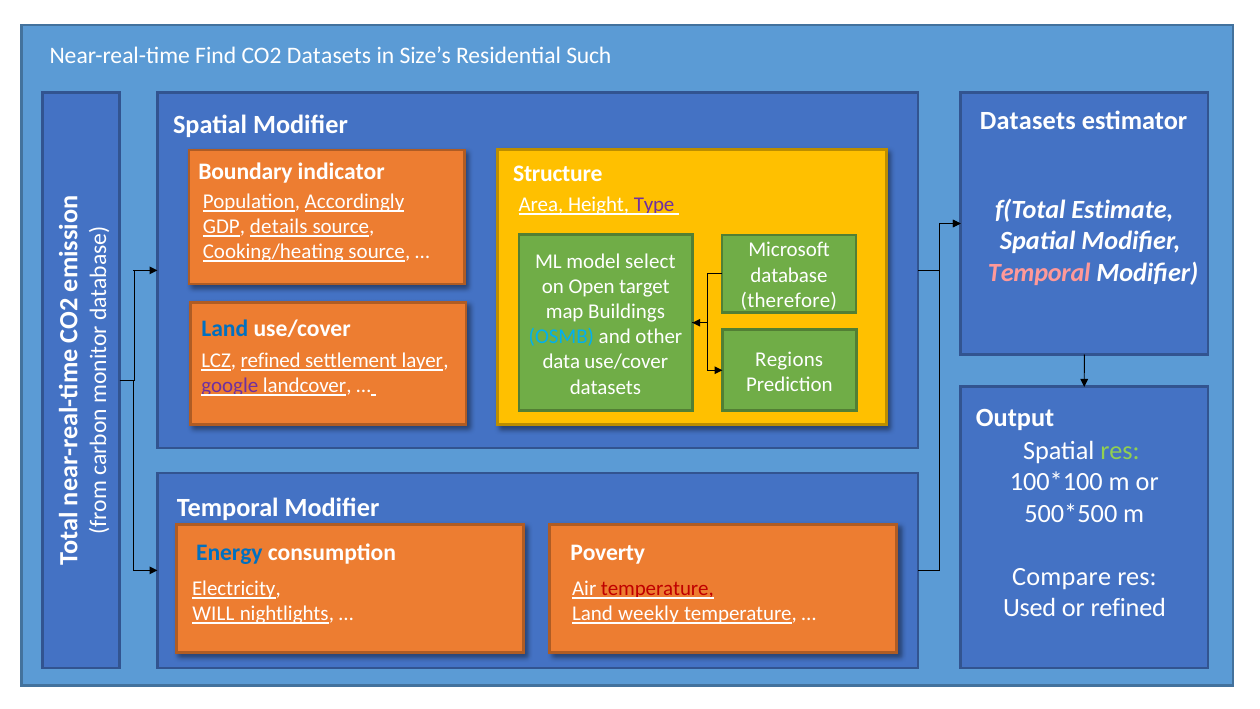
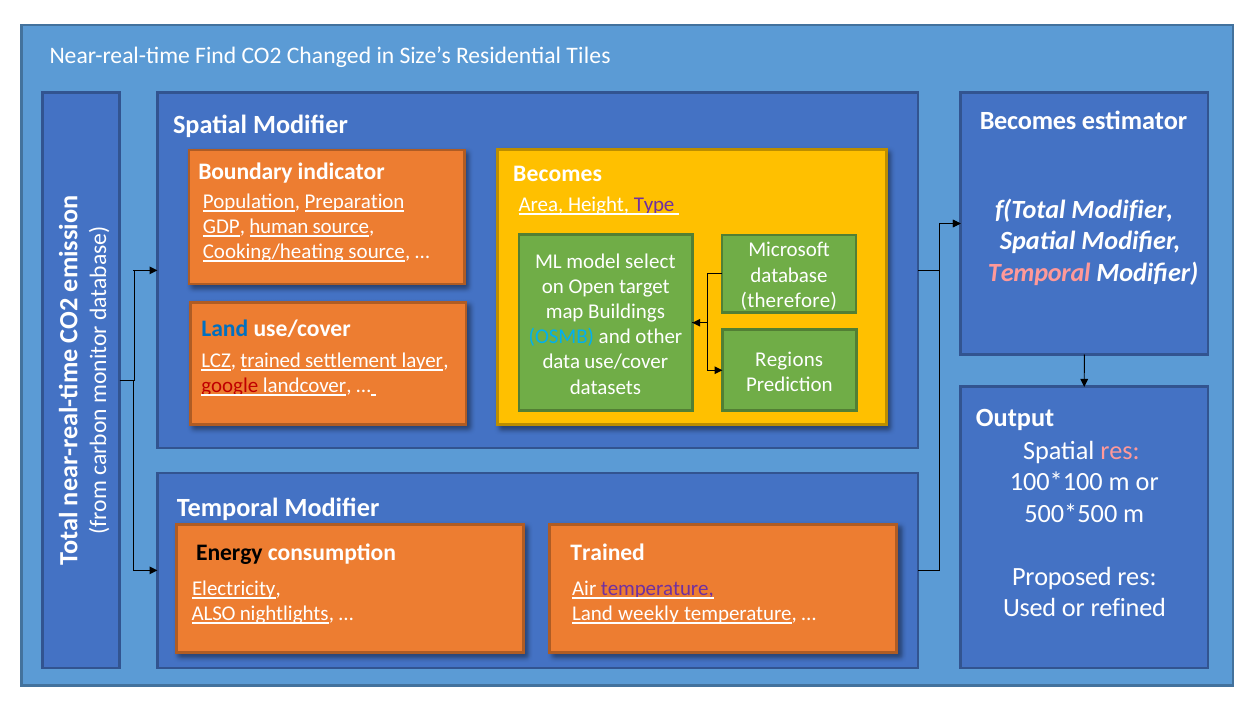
CO2 Datasets: Datasets -> Changed (329, 56)
Such: Such -> Tiles (589, 56)
Datasets: Datasets -> Becomes (1028, 120)
Structure: Structure -> Becomes (558, 173)
Accordingly: Accordingly -> Preparation (355, 201)
f(Total Estimate: Estimate -> Modifier (1122, 210)
details: details -> human (279, 227)
LCZ refined: refined -> trained (271, 360)
google colour: purple -> red (230, 385)
res colour: light green -> pink (1120, 450)
Energy colour: blue -> black (229, 552)
consumption Poverty: Poverty -> Trained (608, 552)
Compare: Compare -> Proposed (1062, 576)
temperature colour: red -> purple (657, 588)
WILL: WILL -> ALSO (214, 614)
